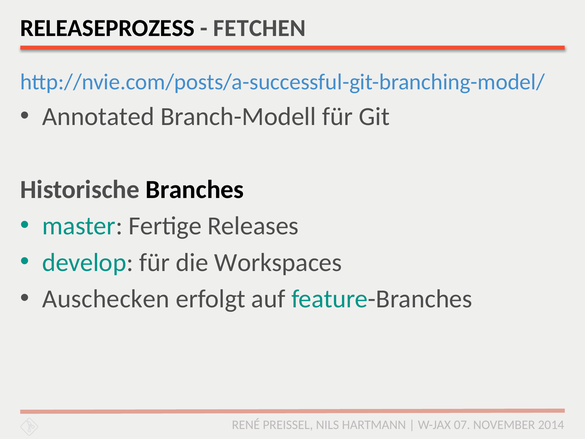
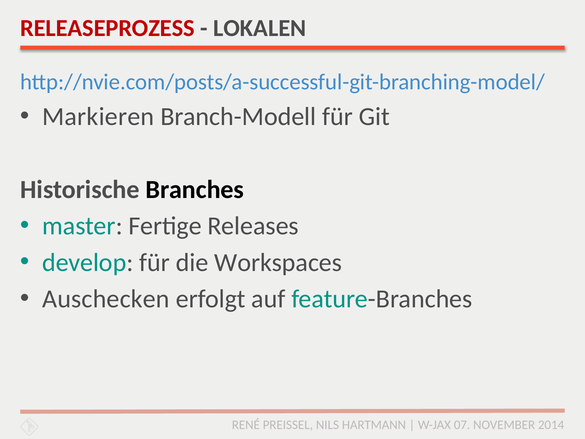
RELEASEPROZESS colour: black -> red (107, 28)
FETCHEN: FETCHEN -> LOKALEN (260, 28)
Annotated: Annotated -> Markieren (98, 117)
